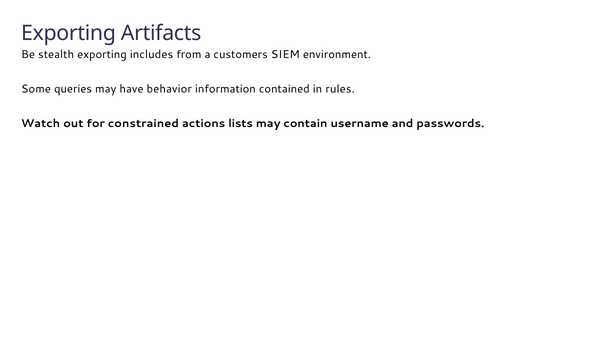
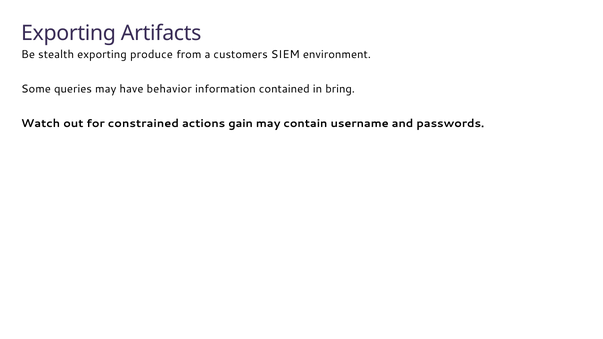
includes: includes -> produce (151, 55)
rules: rules -> bring (340, 89)
lists: lists -> gain (241, 123)
